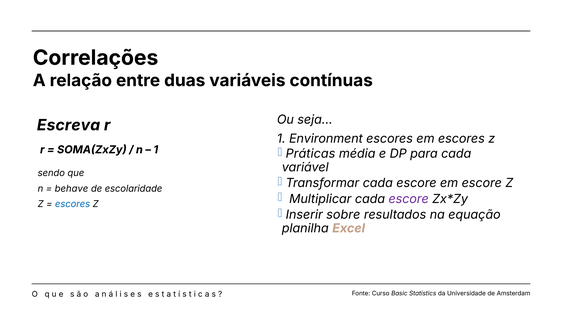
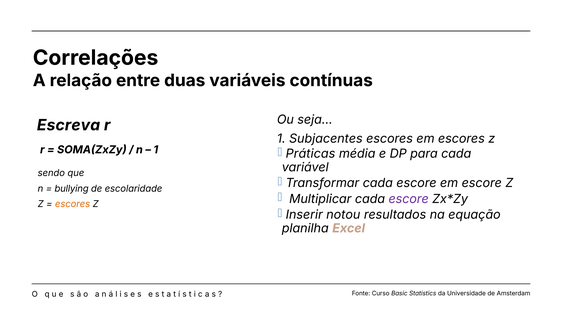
Environment: Environment -> Subjacentes (326, 139)
behave: behave -> bullying (72, 189)
escores colour: blue -> orange (73, 204)
sobre: sobre -> notou (343, 215)
